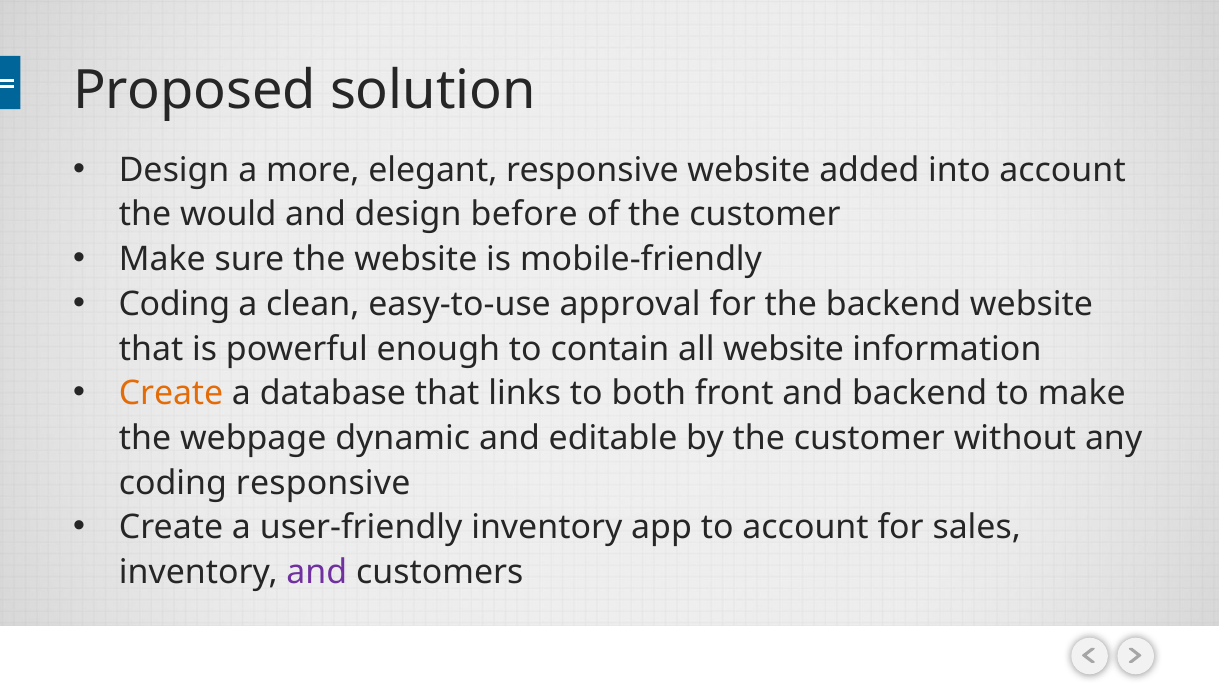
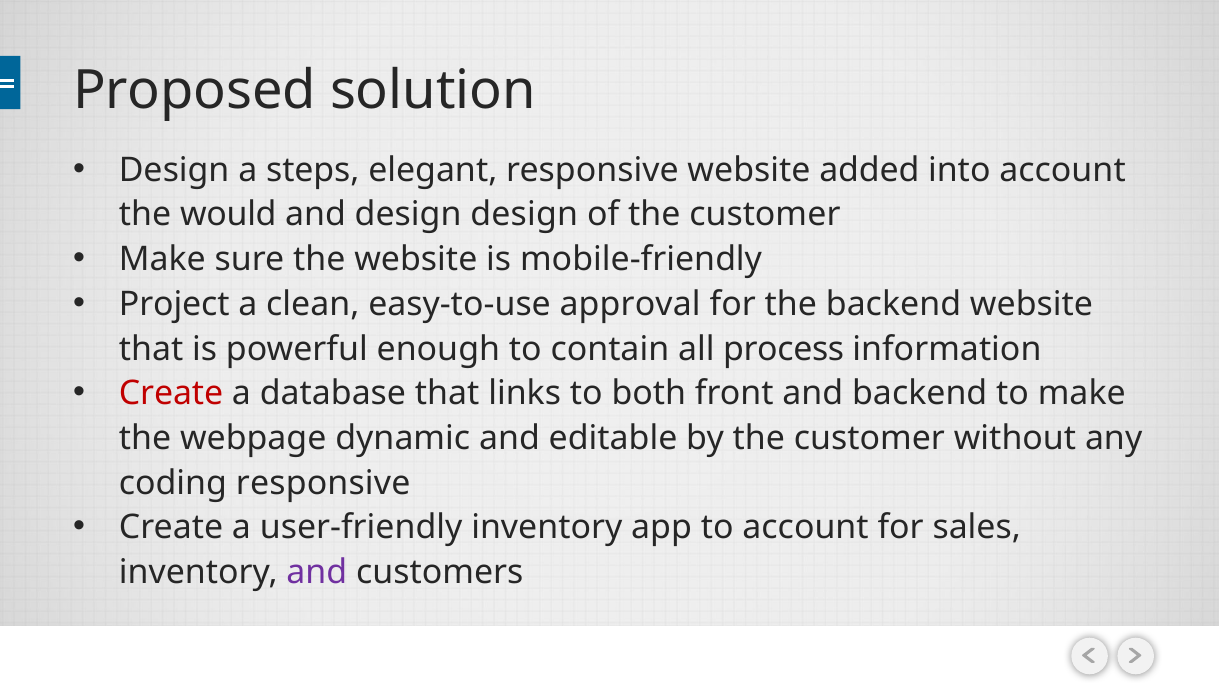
more: more -> steps (313, 170)
design before: before -> design (524, 215)
Coding: Coding -> Project (174, 304)
all website: website -> process (784, 349)
Create colour: orange -> red (171, 393)
